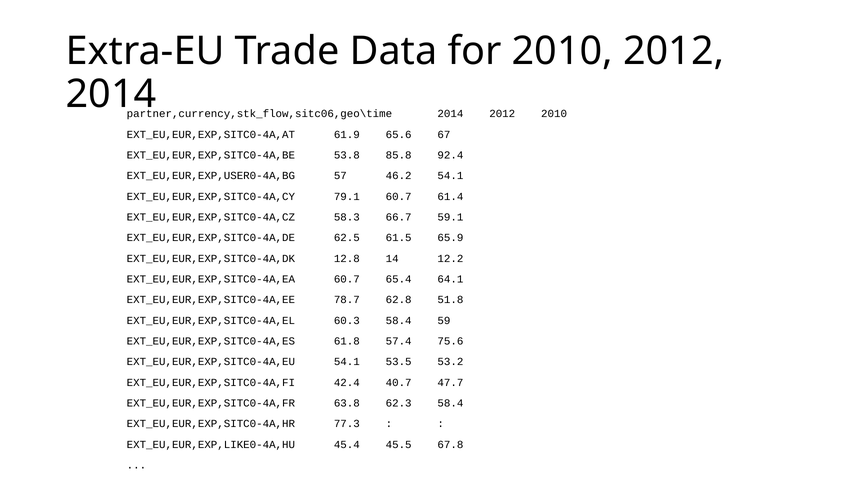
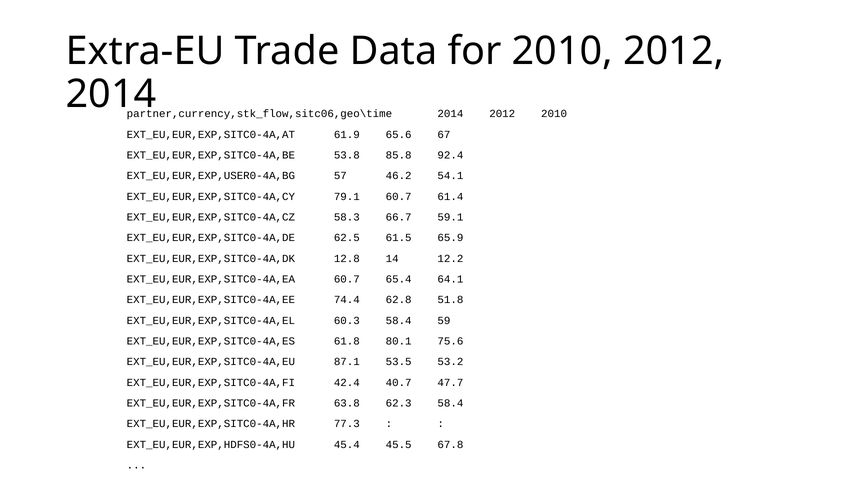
78.7: 78.7 -> 74.4 (347, 300)
57.4: 57.4 -> 80.1 (399, 341)
EXT_EU,EUR,EXP,SITC0-4A,EU 54.1: 54.1 -> 87.1 (347, 362)
EXT_EU,EUR,EXP,LIKE0-4A,HU: EXT_EU,EUR,EXP,LIKE0-4A,HU -> EXT_EU,EUR,EXP,HDFS0-4A,HU (211, 445)
